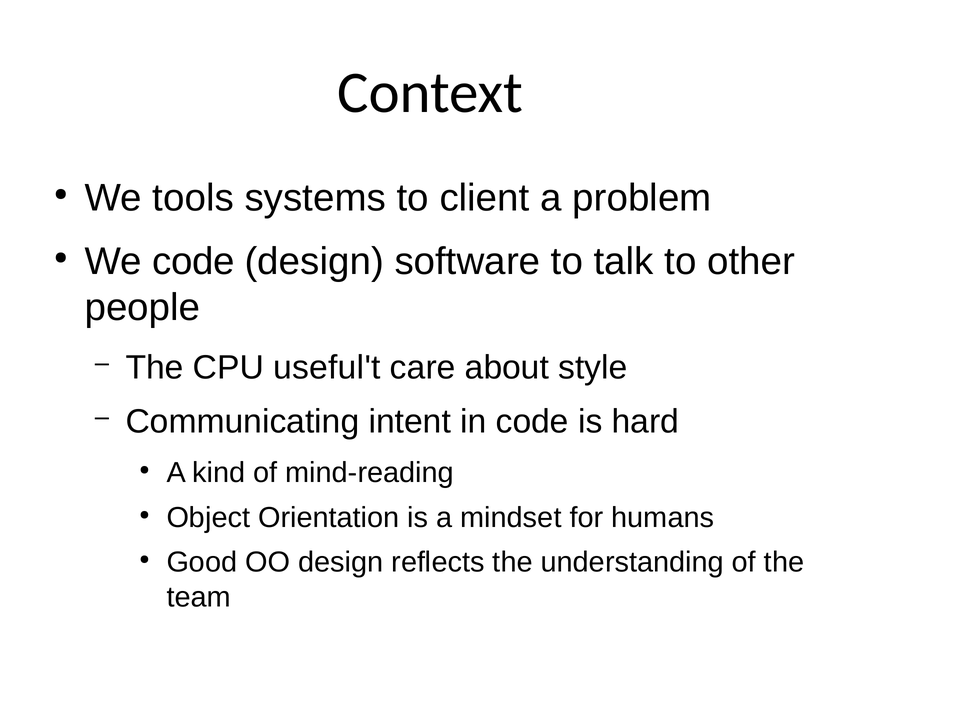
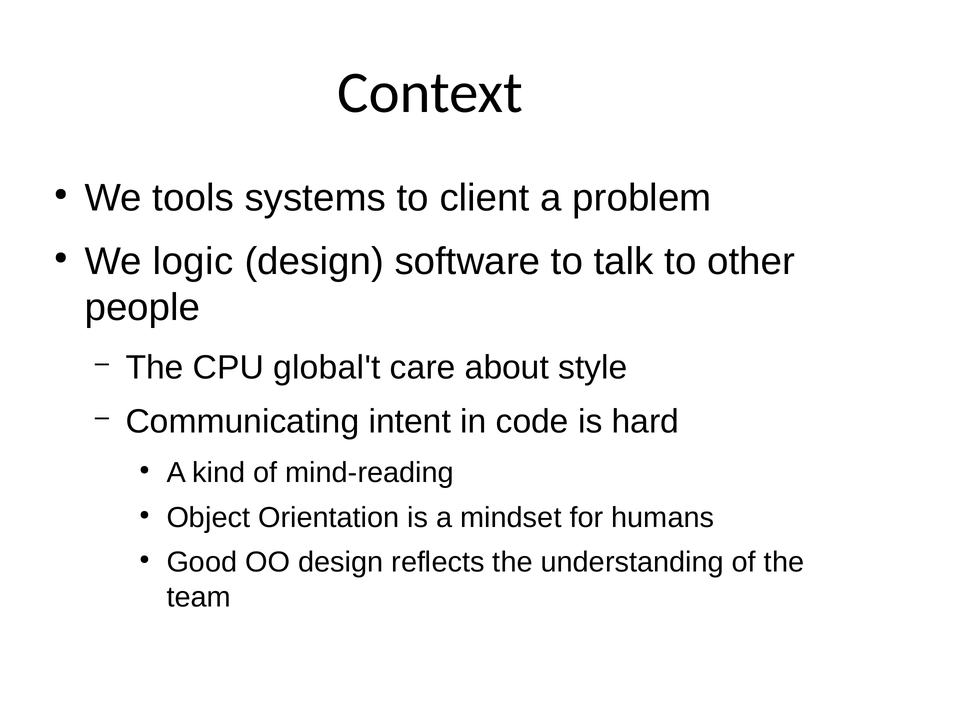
We code: code -> logic (193, 261)
useful't: useful't -> global't (327, 368)
